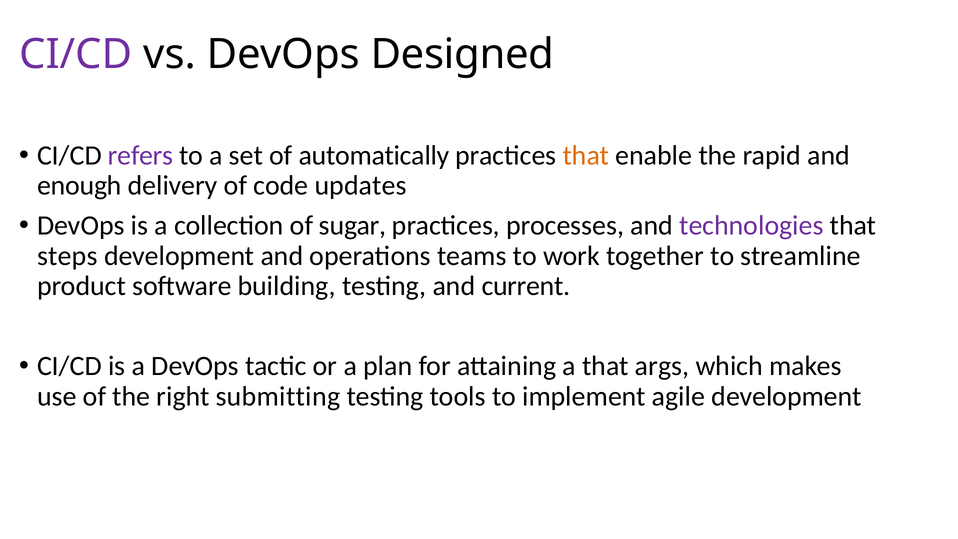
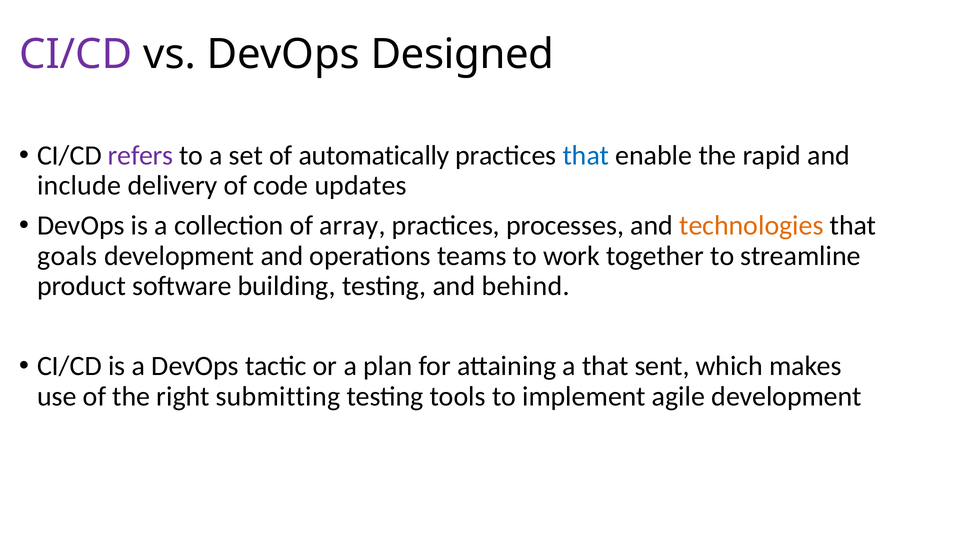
that colour: orange -> blue (586, 155)
enough: enough -> include (79, 186)
sugar: sugar -> array (353, 226)
technologies colour: purple -> orange (751, 226)
steps: steps -> goals (67, 256)
current: current -> behind (526, 286)
args: args -> sent (662, 366)
